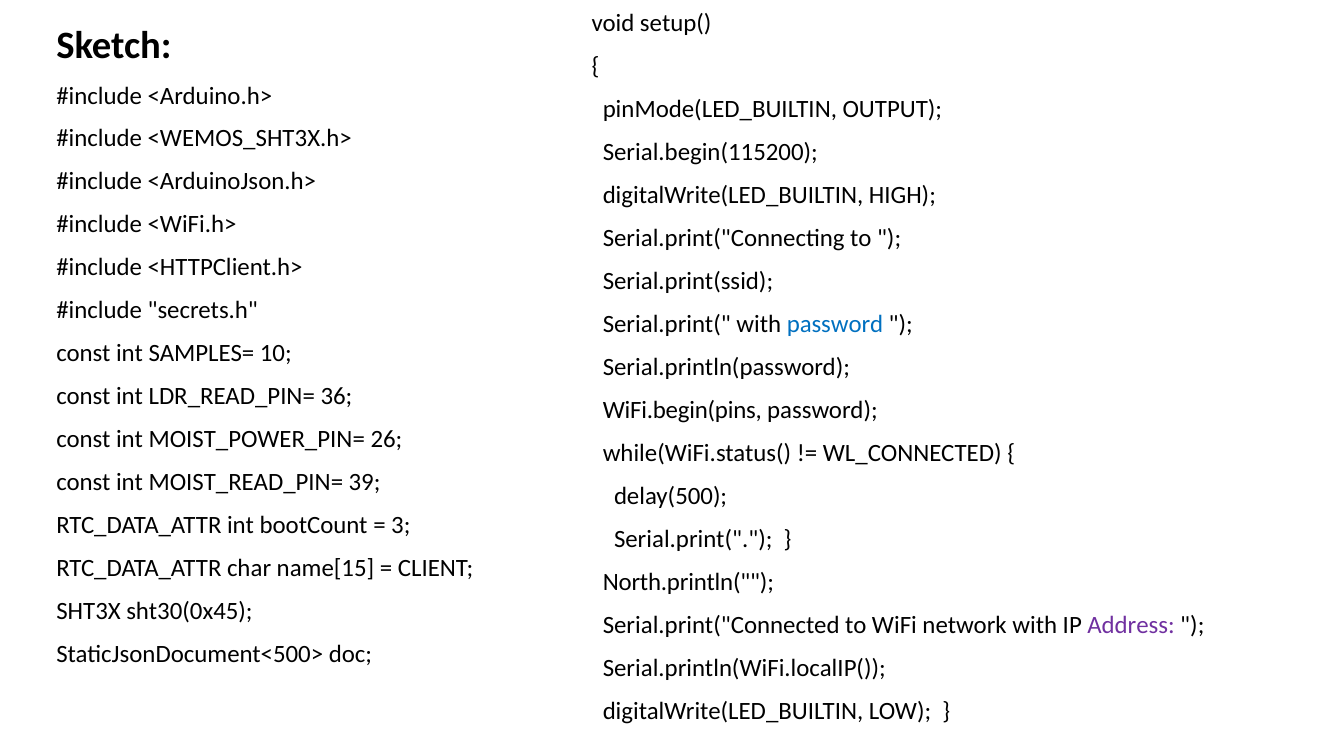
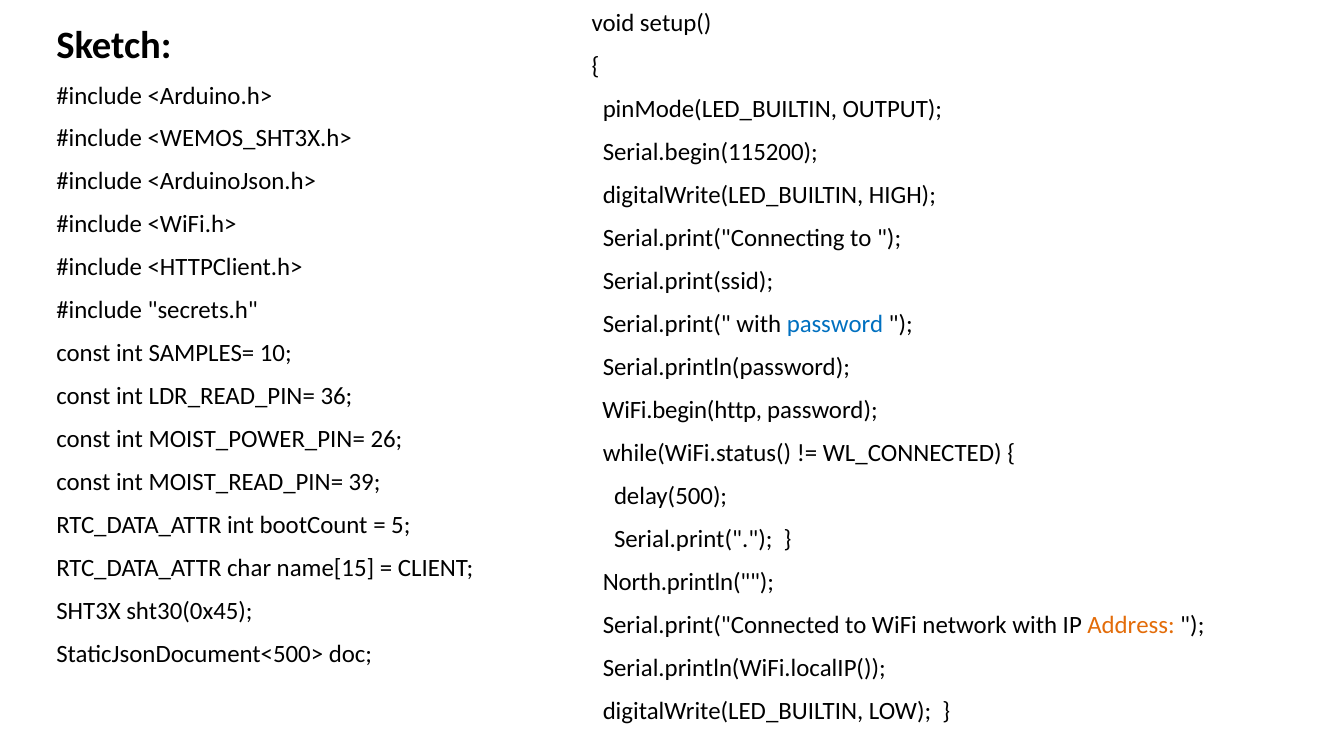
WiFi.begin(pins: WiFi.begin(pins -> WiFi.begin(http (682, 410)
3: 3 -> 5 (401, 525)
Address colour: purple -> orange (1131, 625)
